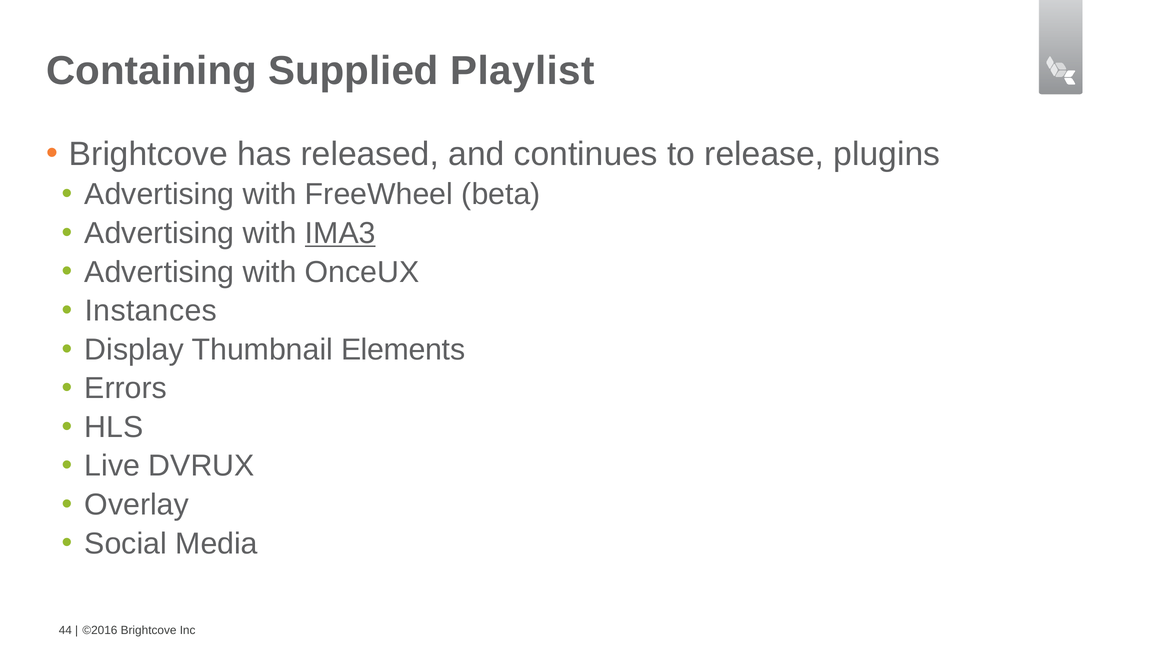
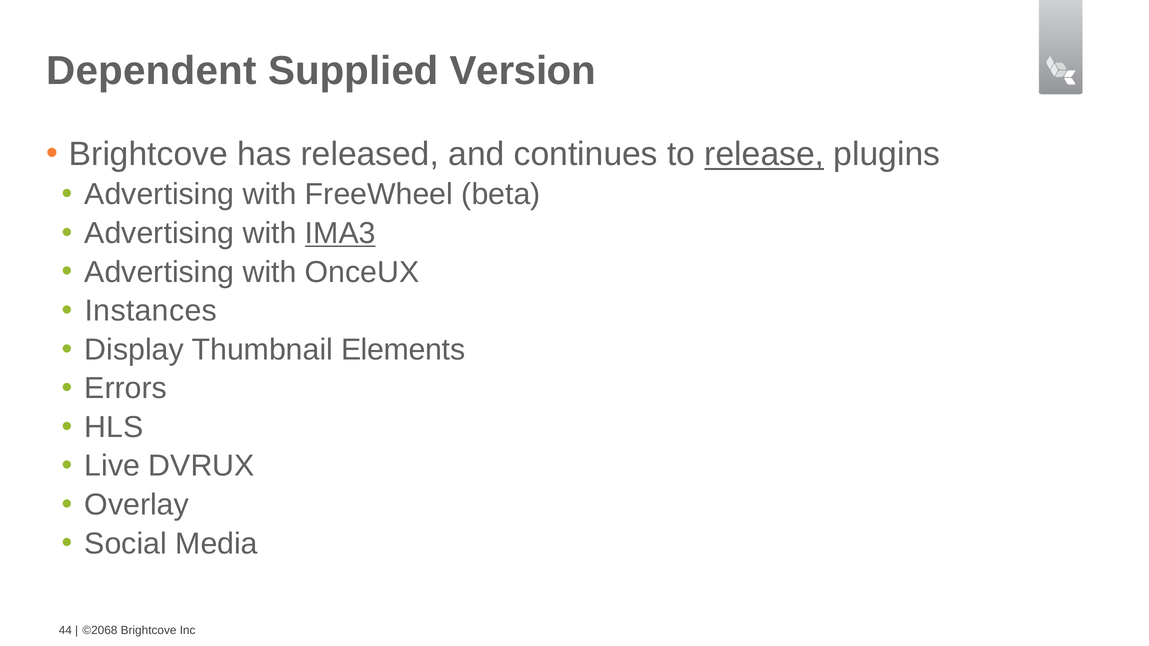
Containing: Containing -> Dependent (151, 71)
Playlist: Playlist -> Version (523, 71)
release underline: none -> present (764, 154)
©2016: ©2016 -> ©2068 (100, 631)
